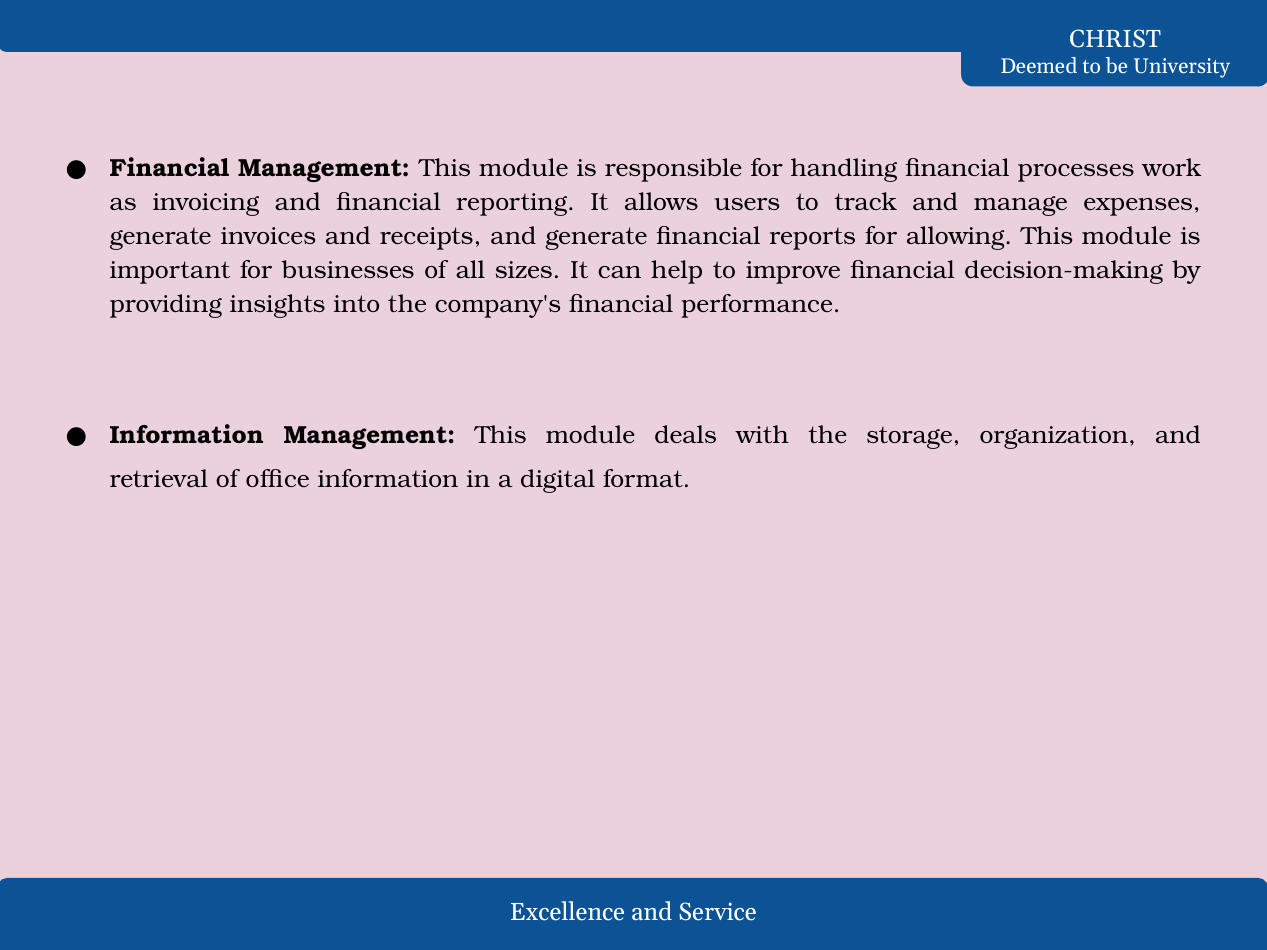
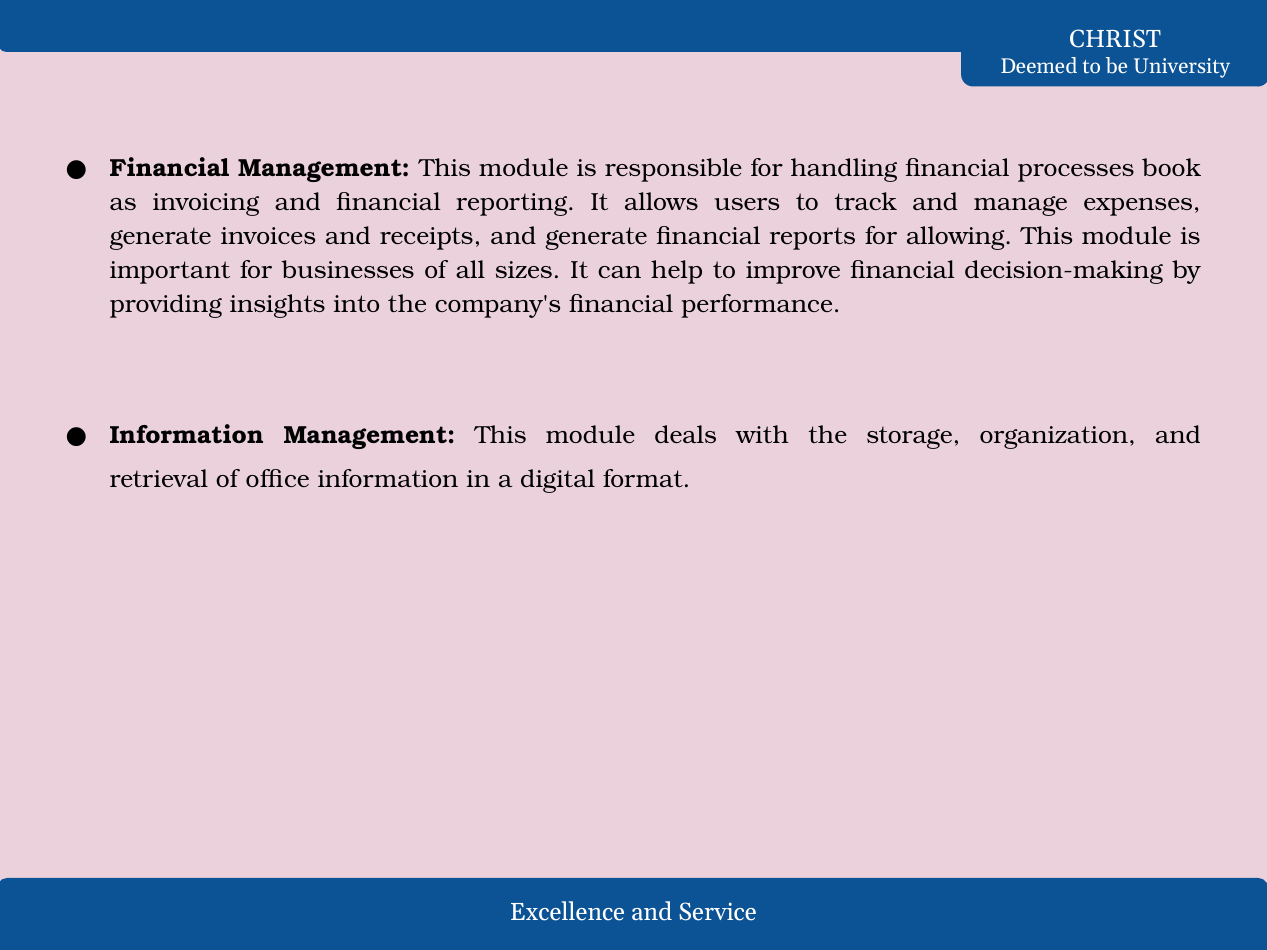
work: work -> book (1172, 169)
